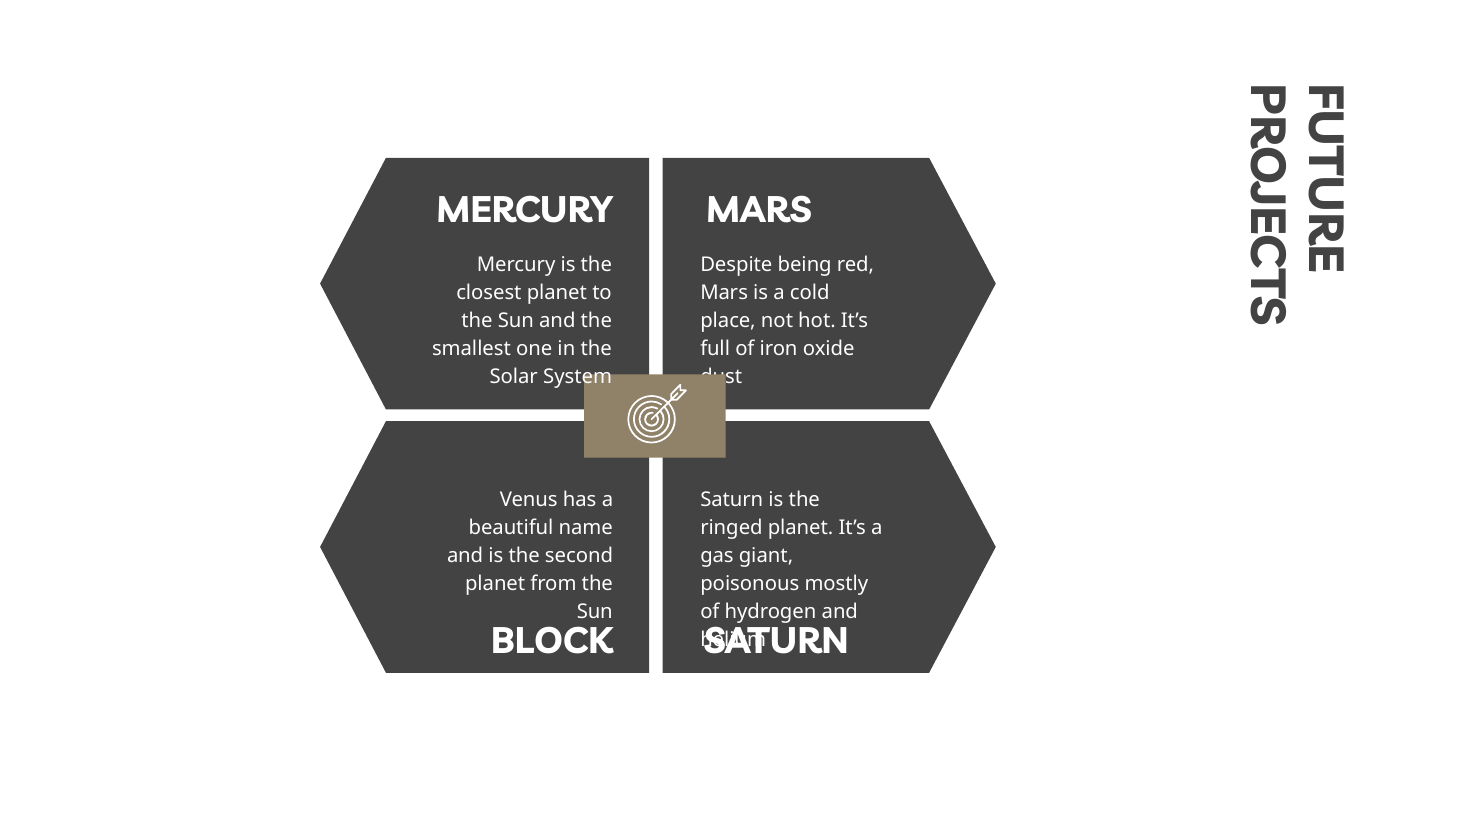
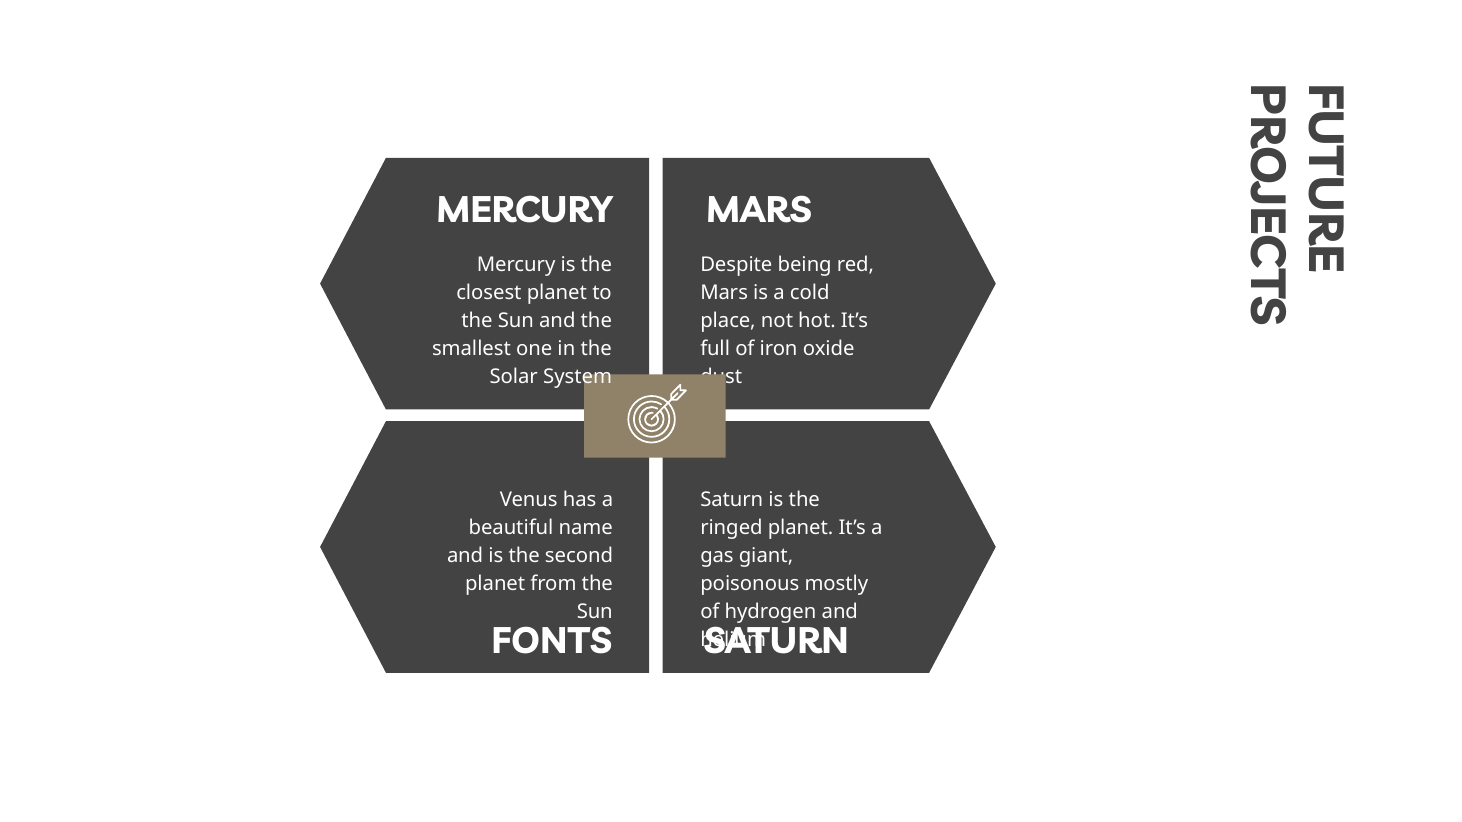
BLOCK: BLOCK -> FONTS (552, 642)
